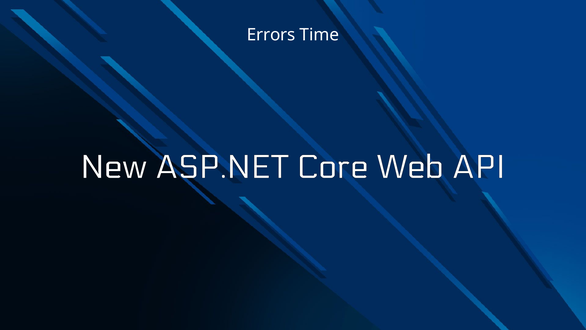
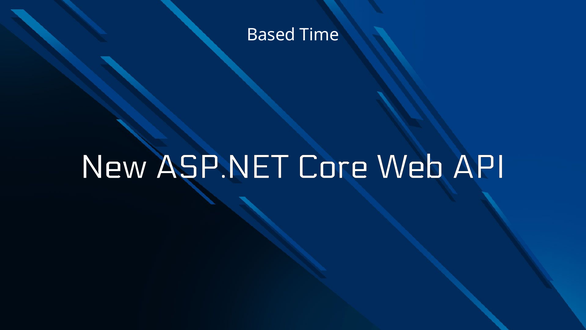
Errors: Errors -> Based (271, 35)
